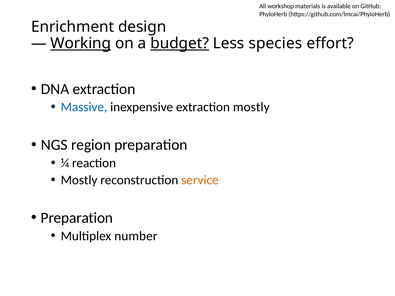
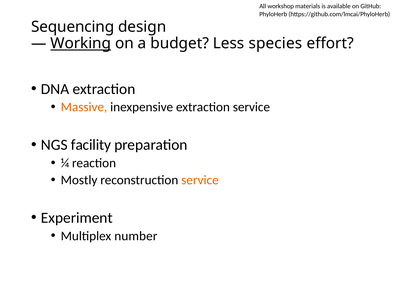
Enrichment: Enrichment -> Sequencing (73, 27)
budget underline: present -> none (180, 43)
Massive colour: blue -> orange (84, 107)
extraction mostly: mostly -> service (251, 107)
region: region -> facility (91, 145)
Preparation: Preparation -> Experiment (77, 218)
